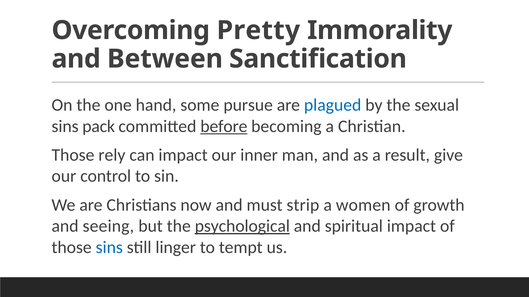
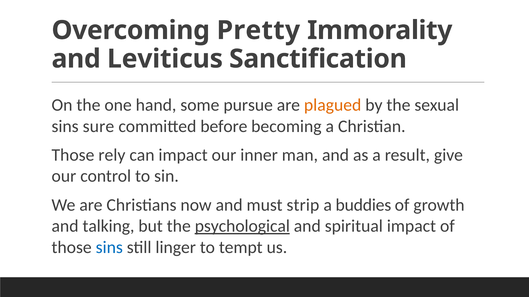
Between: Between -> Leviticus (165, 59)
plagued colour: blue -> orange (333, 105)
pack: pack -> sure (98, 126)
before underline: present -> none (224, 126)
women: women -> buddies (363, 205)
seeing: seeing -> talking (108, 227)
